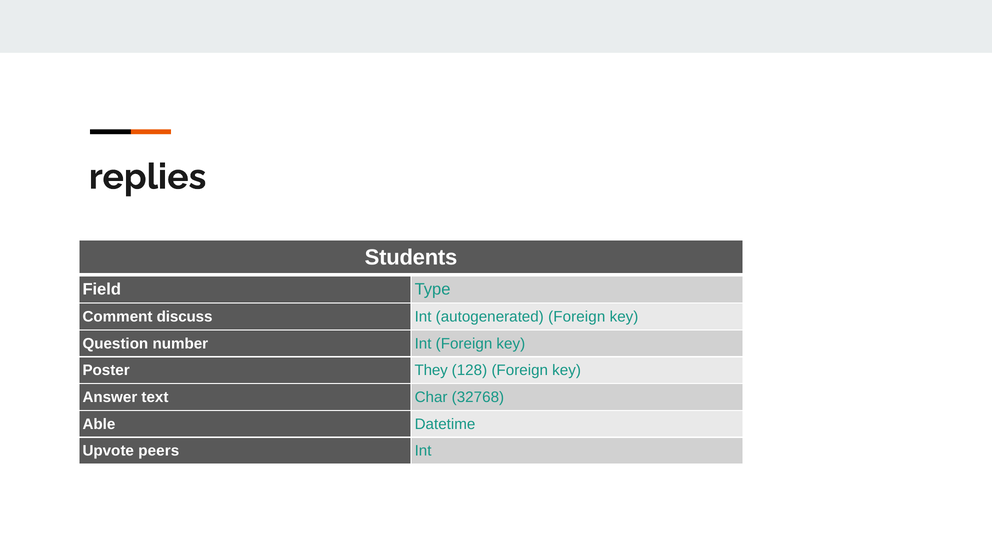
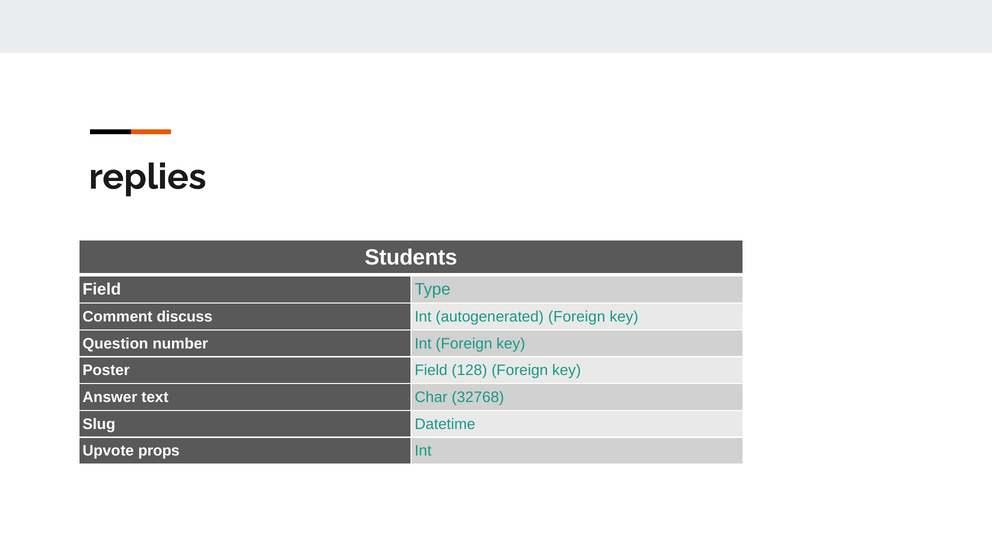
Poster They: They -> Field (431, 370)
Able: Able -> Slug (99, 424)
peers: peers -> props (159, 451)
